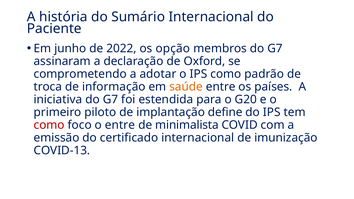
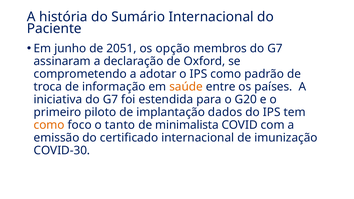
2022: 2022 -> 2051 (121, 49)
define: define -> dados (225, 112)
como colour: red -> orange (49, 125)
o entre: entre -> tanto (120, 125)
COVID-13: COVID-13 -> COVID-30 (62, 151)
